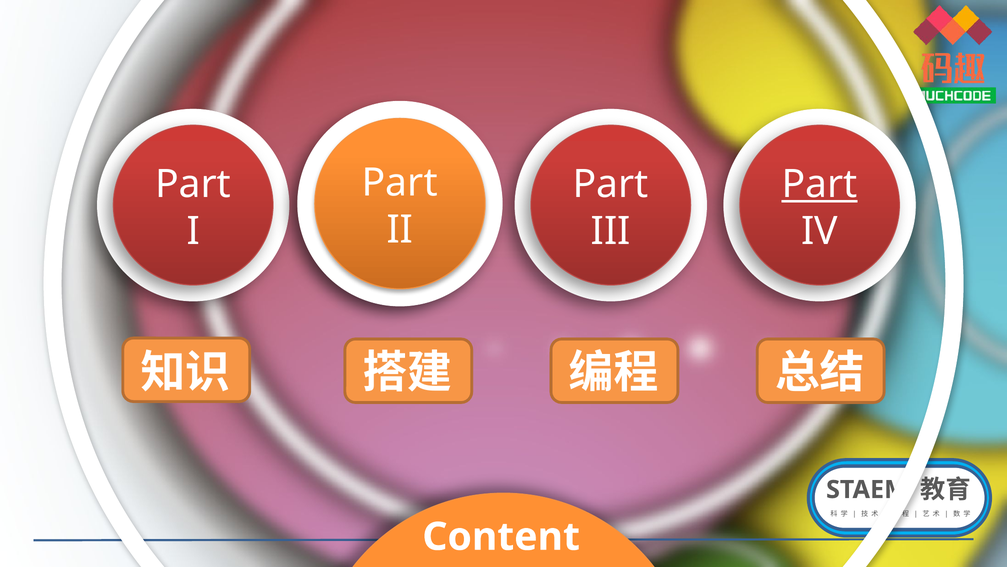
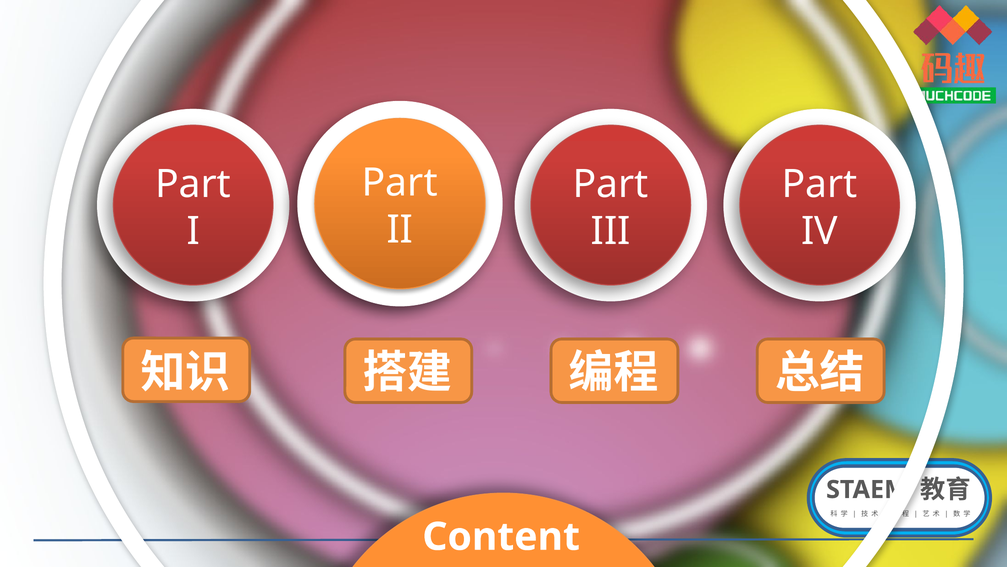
Part underline: present -> none (820, 184)
